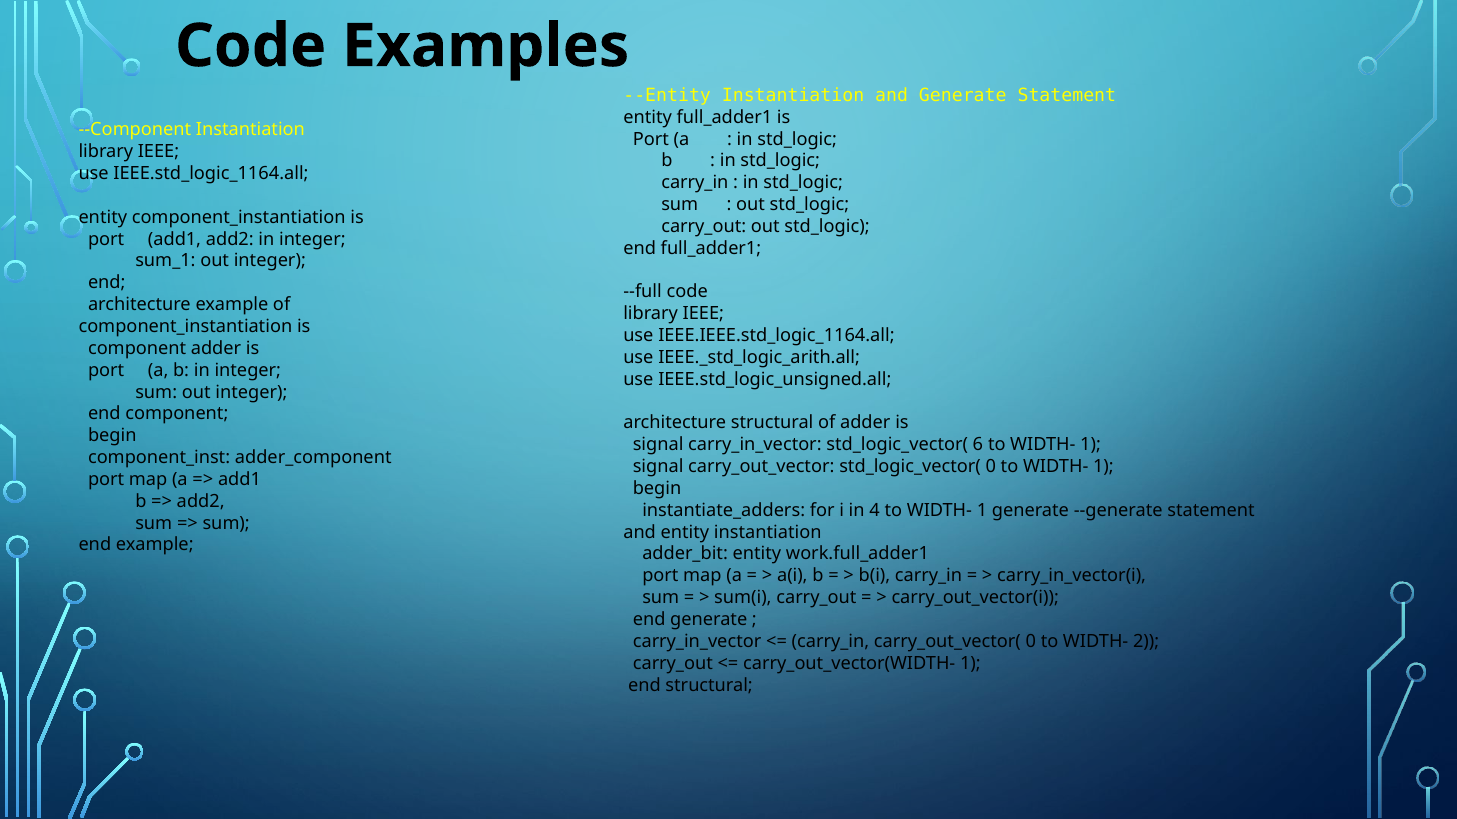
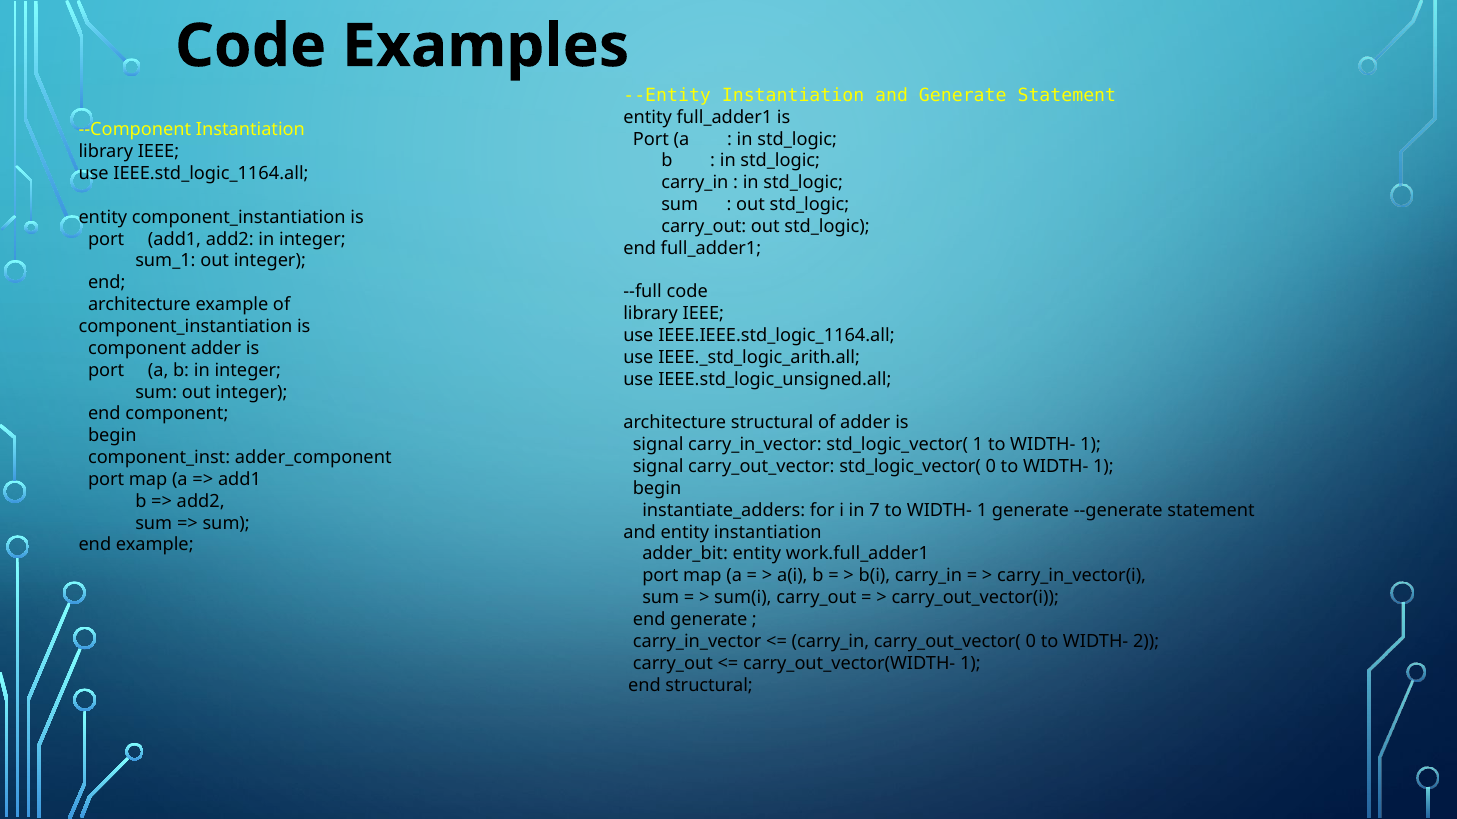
std_logic_vector( 6: 6 -> 1 (978, 445)
4: 4 -> 7 (875, 511)
